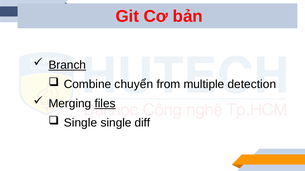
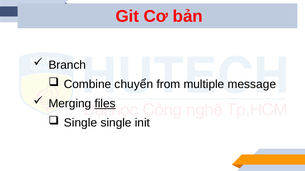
Branch underline: present -> none (67, 65)
detection: detection -> message (252, 84)
diff: diff -> init (142, 123)
